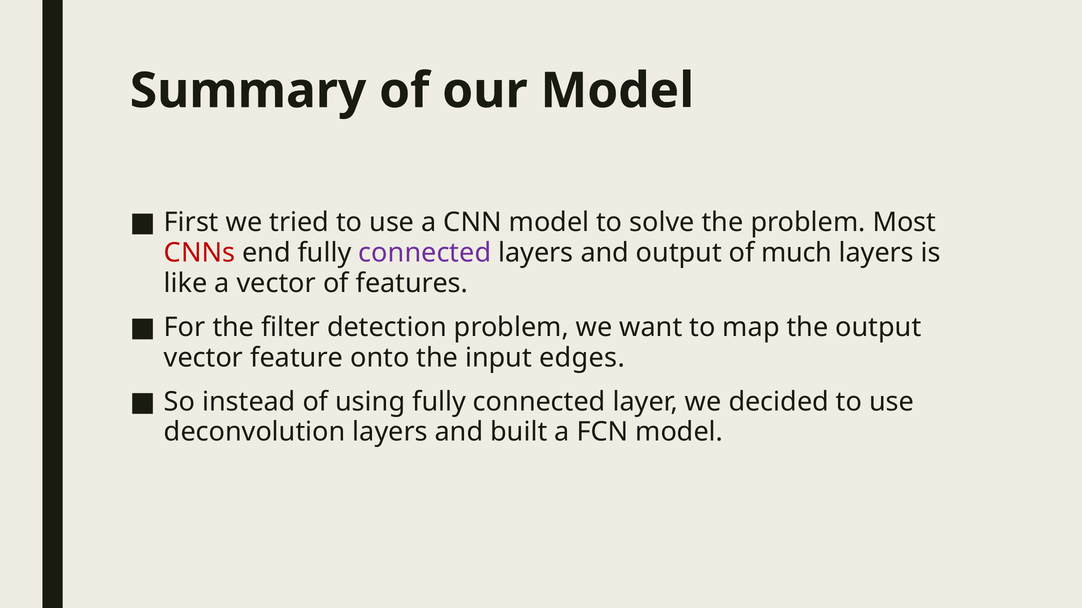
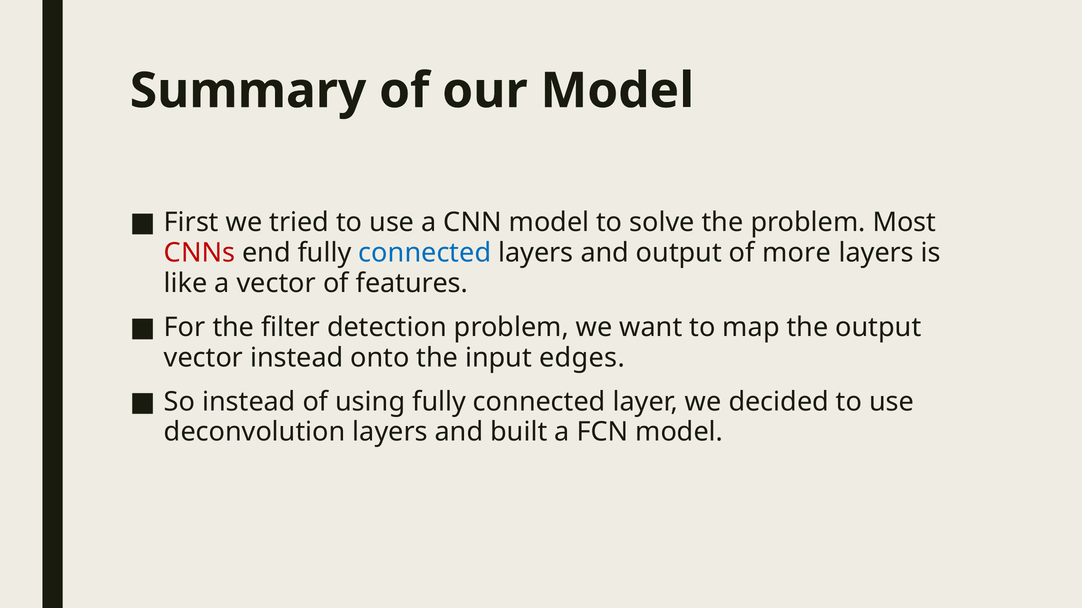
connected colour: purple -> blue (425, 253)
much: much -> more (796, 253)
vector feature: feature -> instead (297, 358)
